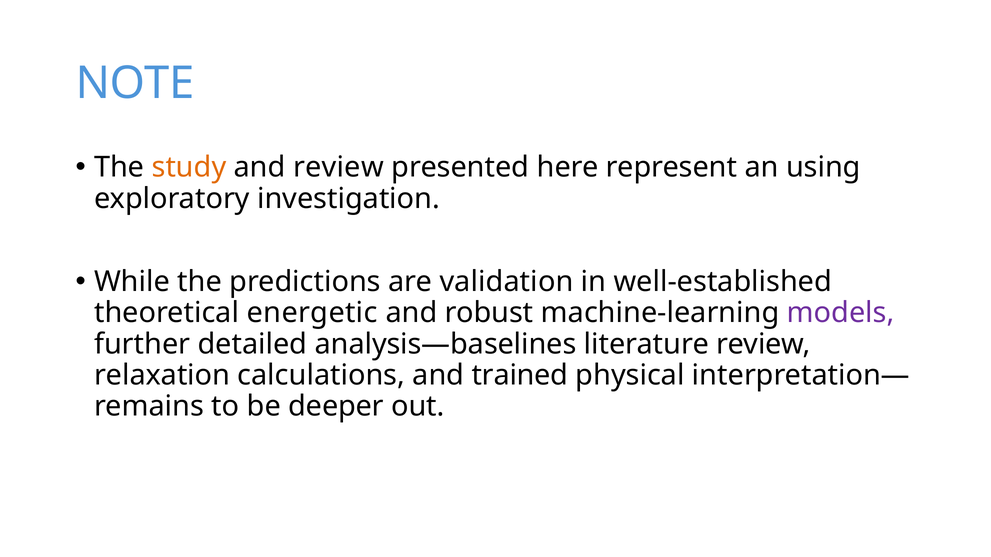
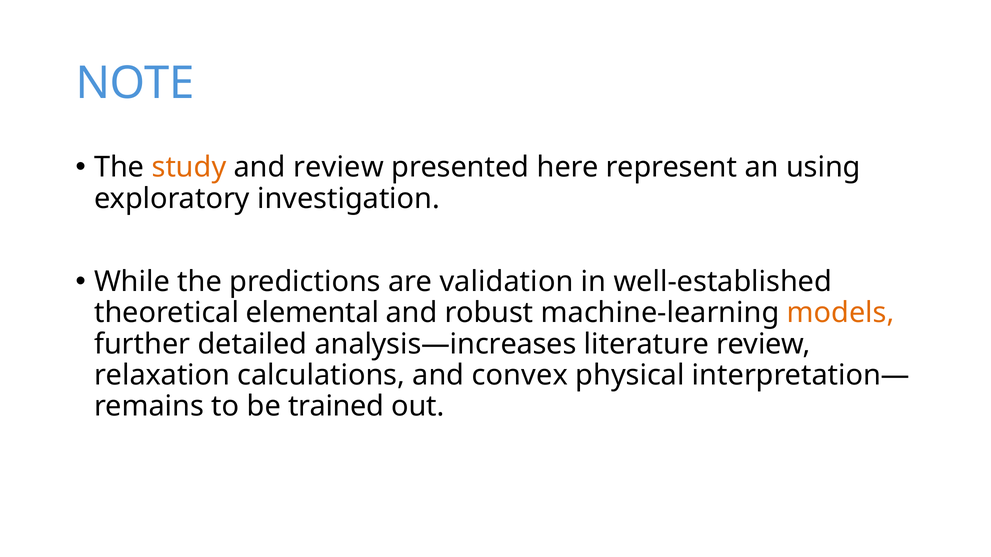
energetic: energetic -> elemental (312, 313)
models colour: purple -> orange (841, 313)
analysis—baselines: analysis—baselines -> analysis—increases (446, 344)
trained: trained -> convex (520, 376)
deeper: deeper -> trained (336, 407)
